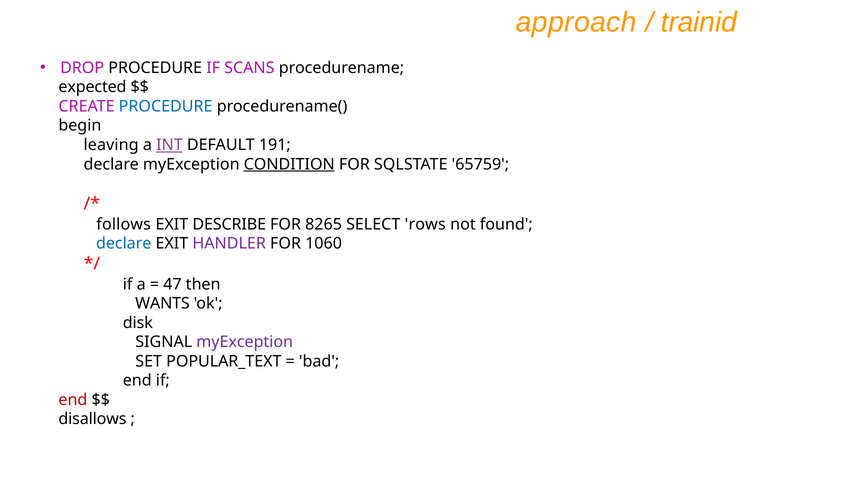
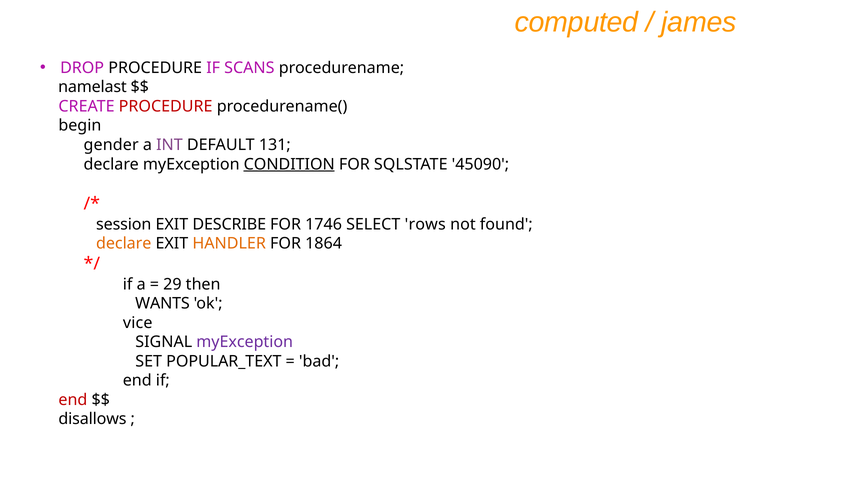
approach: approach -> computed (577, 22)
trainid: trainid -> james (699, 22)
expected: expected -> namelast (92, 87)
PROCEDURE colour: blue -> red (166, 107)
leaving: leaving -> gender (111, 145)
INT underline: present -> none (169, 145)
191: 191 -> 131 (275, 145)
65759: 65759 -> 45090 (480, 164)
follows: follows -> session (124, 225)
8265: 8265 -> 1746 (324, 225)
declare colour: blue -> orange (124, 244)
HANDLER colour: purple -> orange (229, 244)
1060: 1060 -> 1864 (324, 244)
47: 47 -> 29 (172, 285)
disk: disk -> vice (138, 323)
